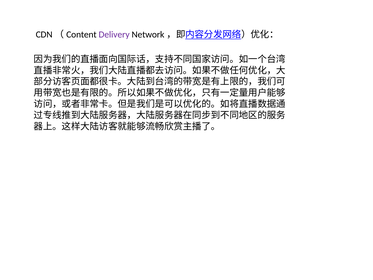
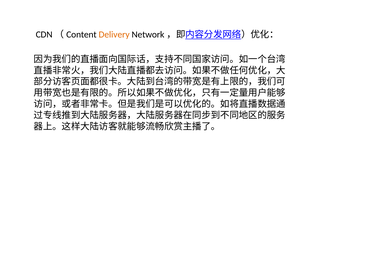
Delivery colour: purple -> orange (114, 35)
